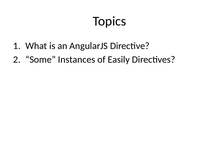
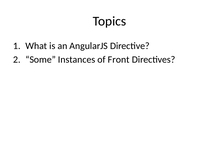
Easily: Easily -> Front (119, 60)
